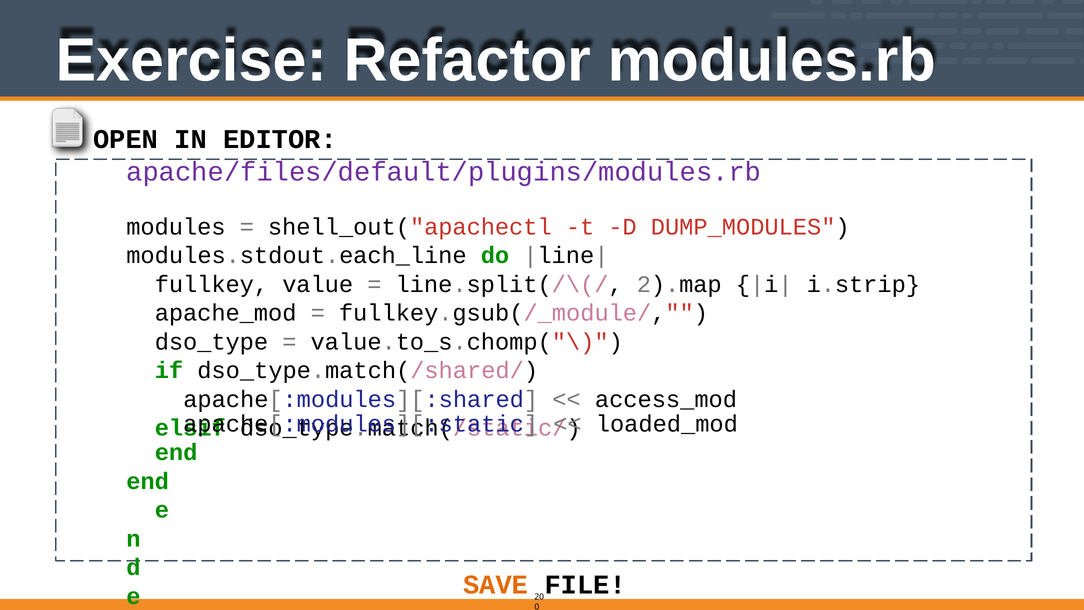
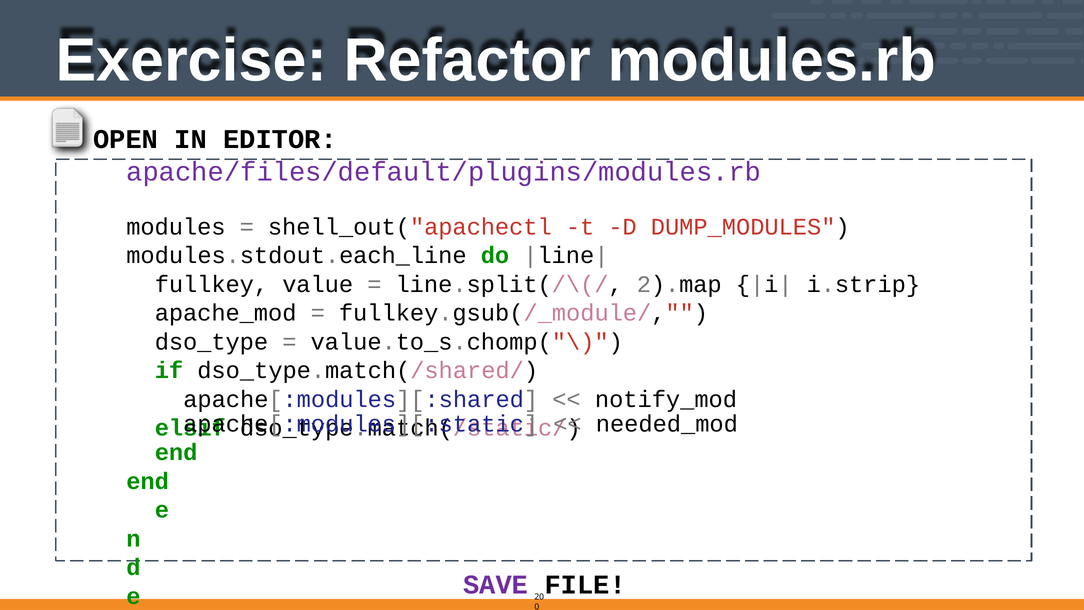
access_mod: access_mod -> notify_mod (666, 399)
loaded_mod: loaded_mod -> needed_mod (667, 424)
SAVE colour: orange -> purple (496, 585)
